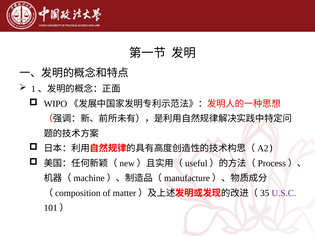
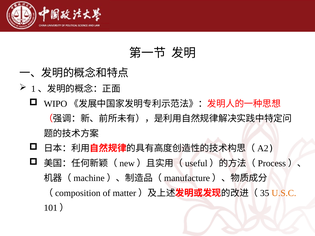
U.S.C colour: purple -> orange (284, 193)
